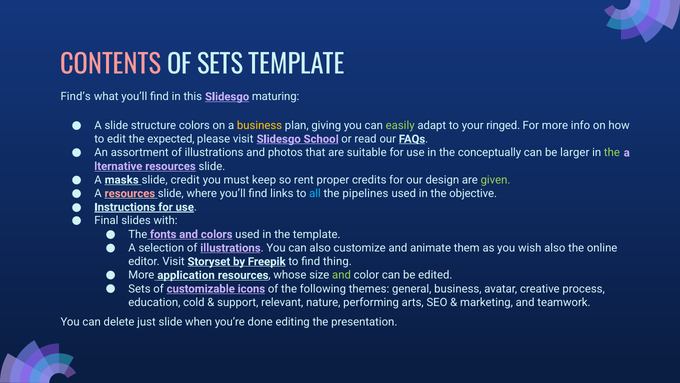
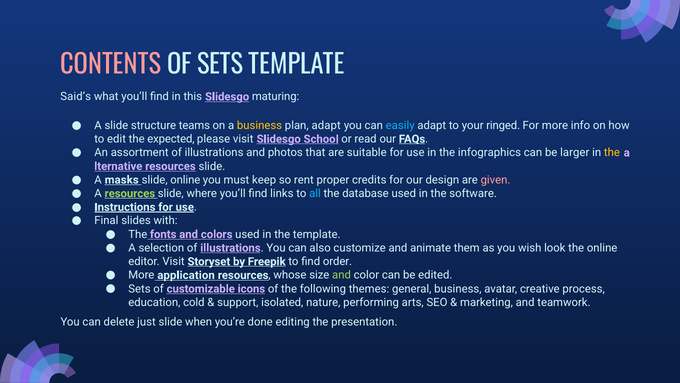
Find’s: Find’s -> Said’s (76, 97)
structure colors: colors -> teams (194, 125)
plan giving: giving -> adapt (326, 125)
easily colour: light green -> light blue (400, 125)
conceptually: conceptually -> infographics (489, 152)
the colour: light green -> yellow (612, 152)
slide credit: credit -> online (185, 180)
given colour: light green -> pink (496, 180)
resources colour: pink -> light green (130, 193)
pipelines: pipelines -> database (366, 193)
objective: objective -> software (473, 193)
wish also: also -> look (555, 248)
thing: thing -> order (338, 261)
relevant: relevant -> isolated (282, 302)
